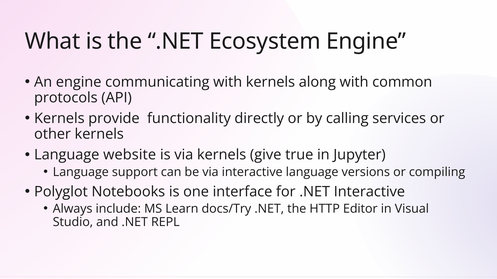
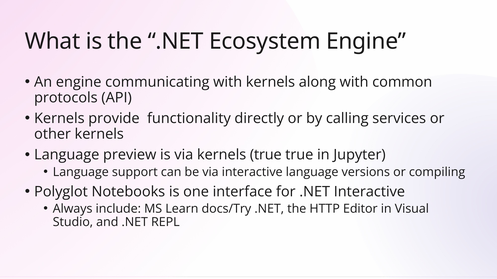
website: website -> preview (130, 155)
kernels give: give -> true (266, 155)
